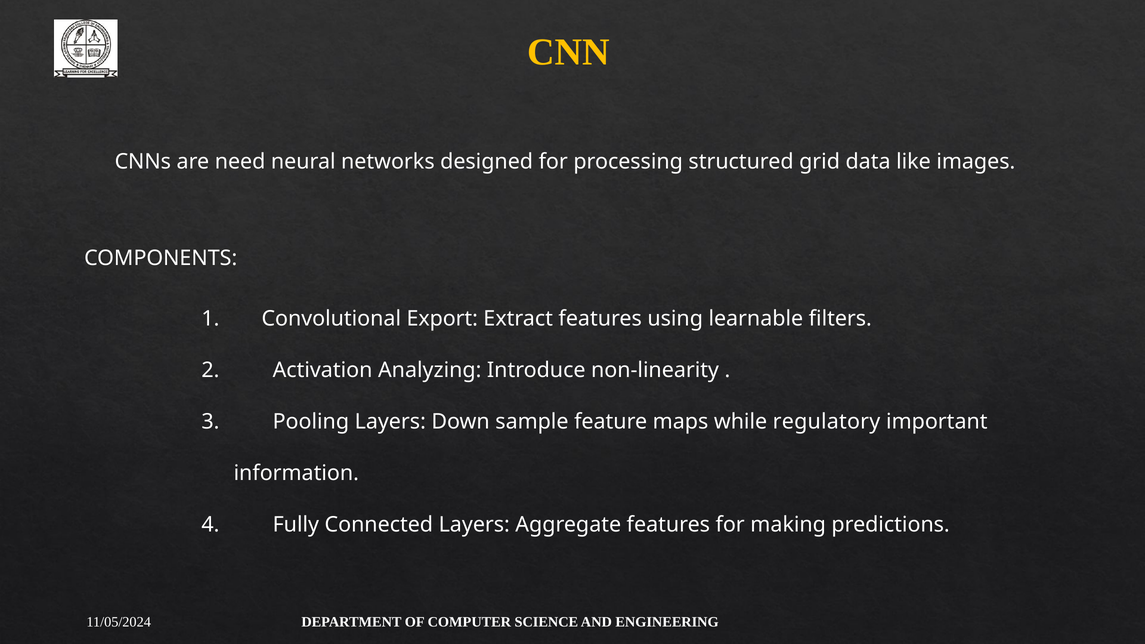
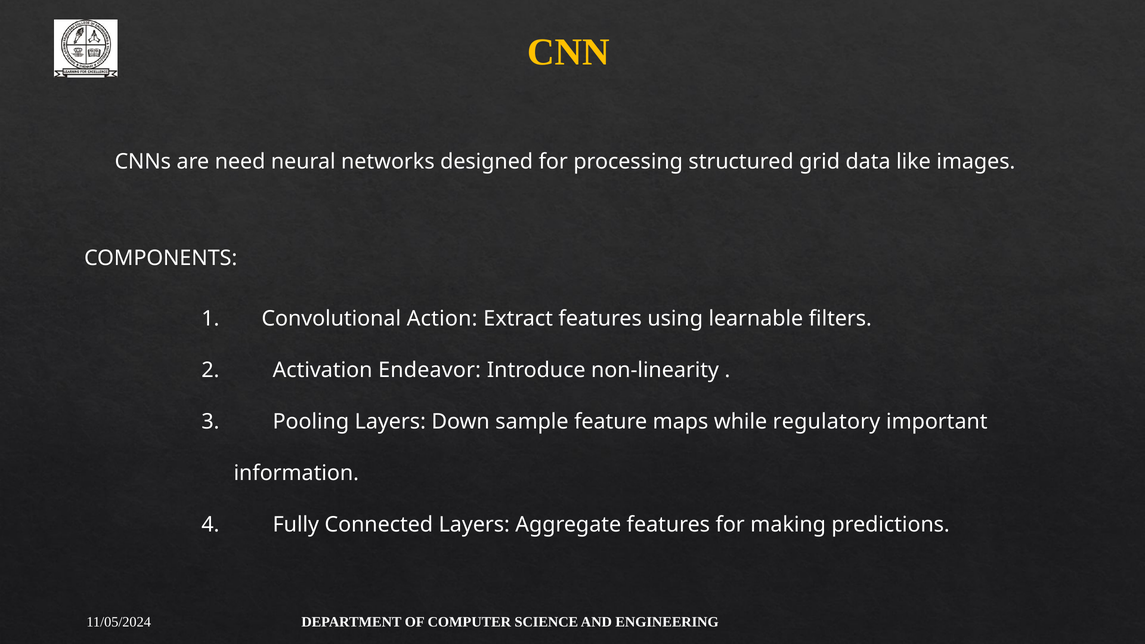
Export: Export -> Action (442, 319)
Analyzing: Analyzing -> Endeavor (430, 370)
